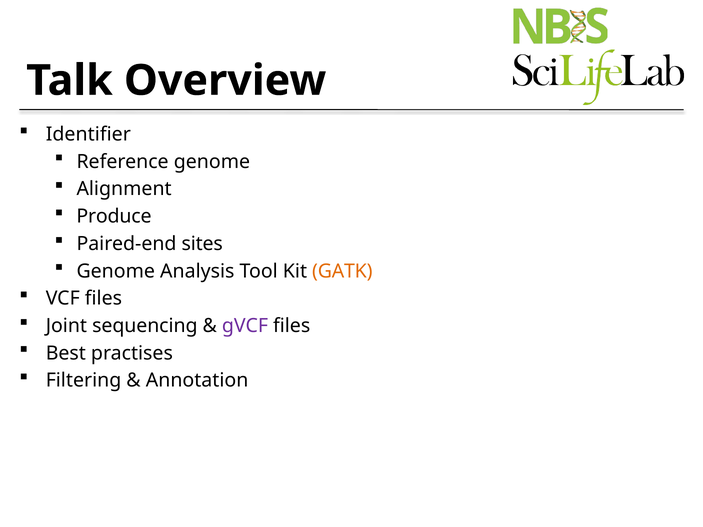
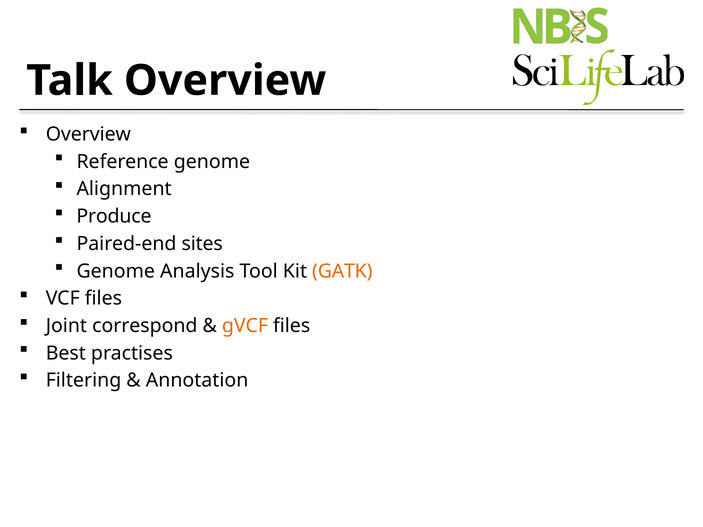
Identifier: Identifier -> Overview (88, 134)
sequencing: sequencing -> correspond (145, 326)
gVCF colour: purple -> orange (245, 326)
